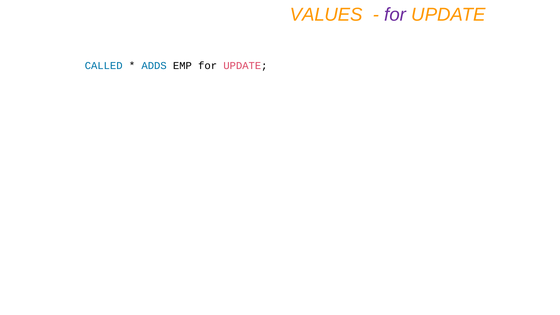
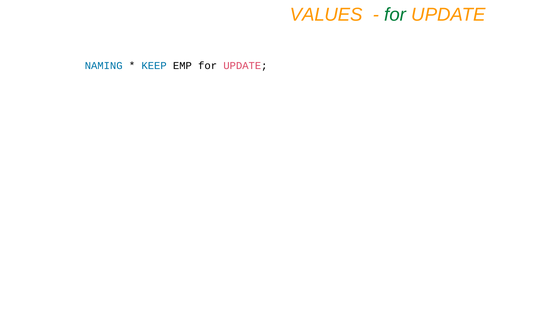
for colour: purple -> green (395, 15)
CALLED: CALLED -> NAMING (104, 66)
ADDS: ADDS -> KEEP (154, 66)
